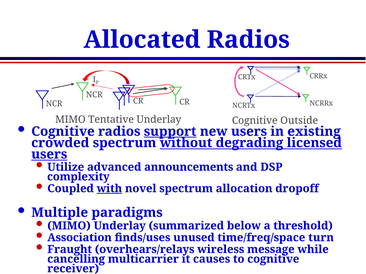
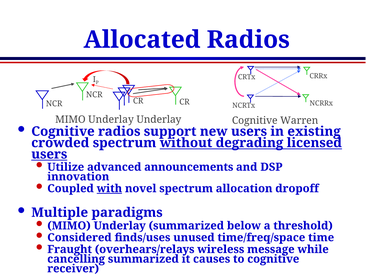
Tentative: Tentative -> Underlay (111, 120)
Outside: Outside -> Warren (299, 121)
support underline: present -> none (170, 132)
complexity: complexity -> innovation (78, 177)
Association: Association -> Considered (79, 238)
turn: turn -> time (321, 238)
cancelling multicarrier: multicarrier -> summarized (143, 259)
